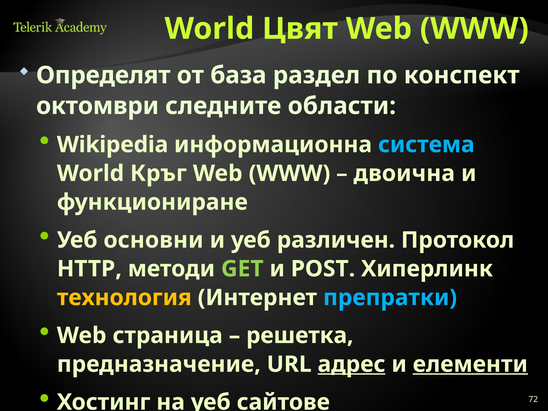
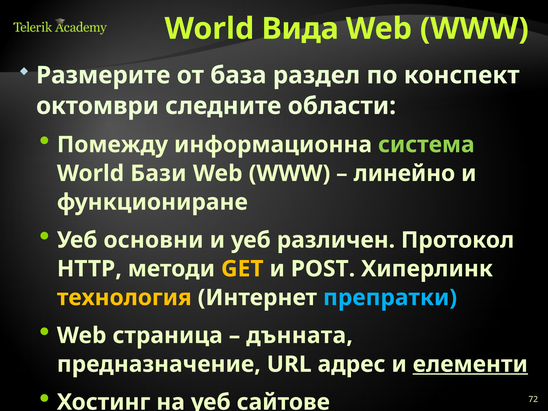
Цвят: Цвят -> Вида (300, 29)
Определят: Определят -> Размерите (103, 75)
Wikipedia: Wikipedia -> Помежду (112, 145)
система colour: light blue -> light green (426, 145)
Кръг: Кръг -> Бази (158, 173)
двоична: двоична -> линейно (404, 173)
GET colour: light green -> yellow (242, 269)
решетка: решетка -> дънната (300, 336)
адрес underline: present -> none (352, 364)
